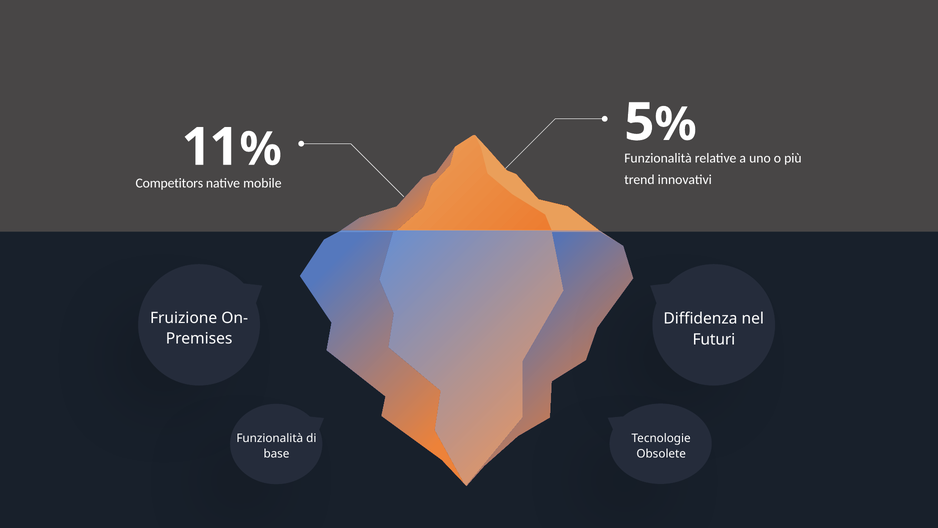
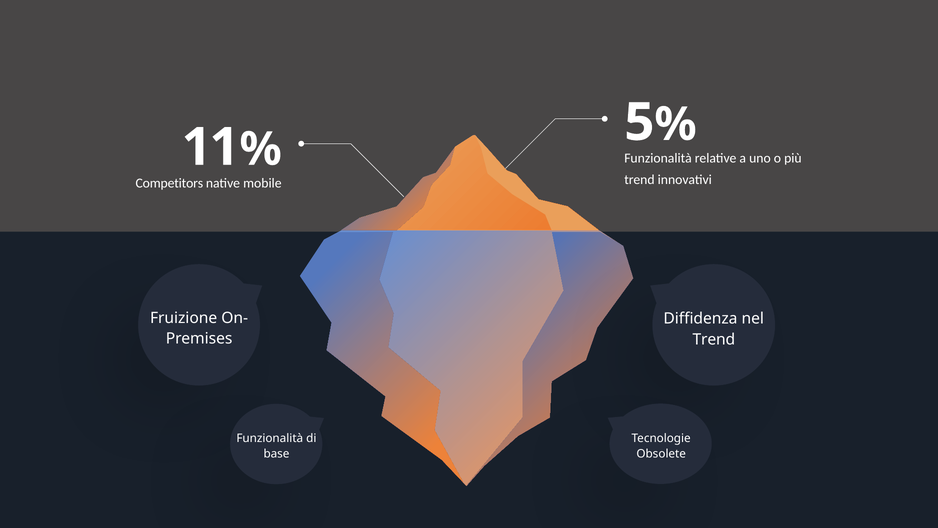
Futuri: Futuri -> Trend (714, 339)
